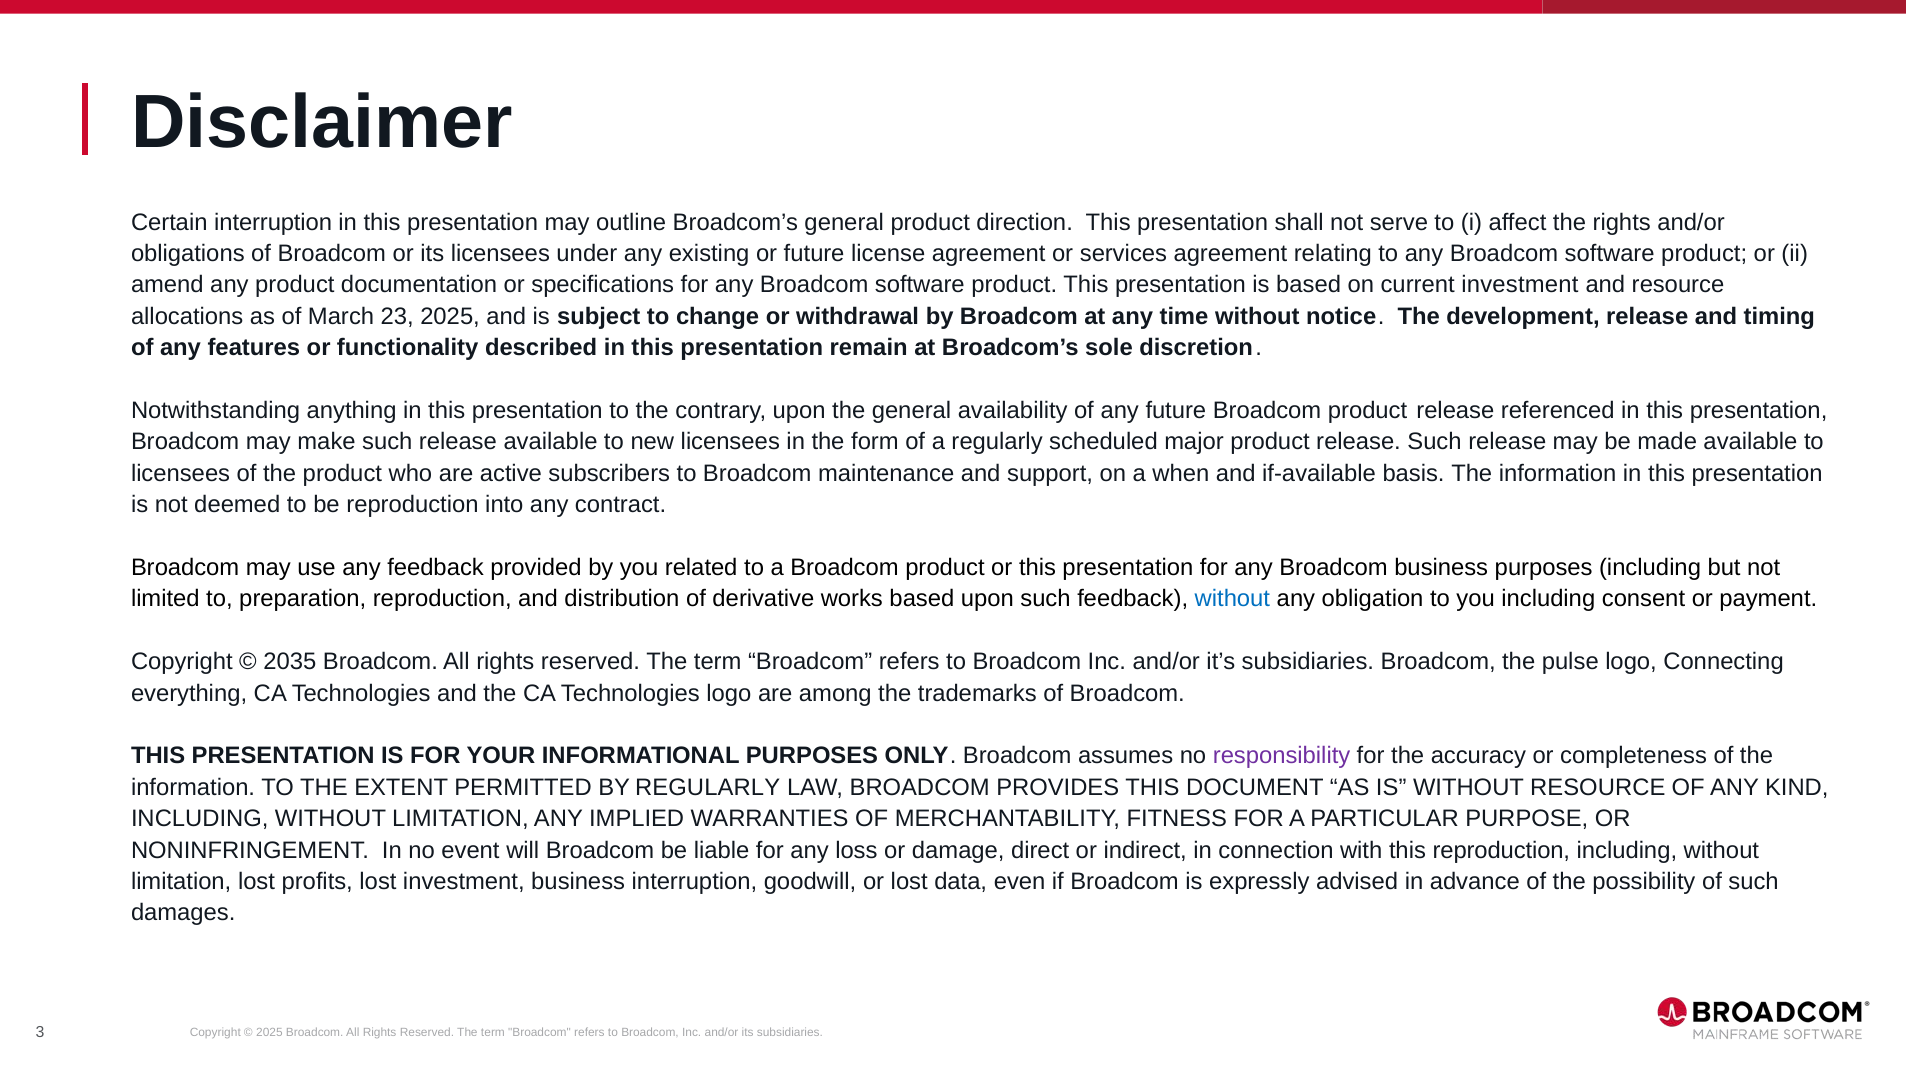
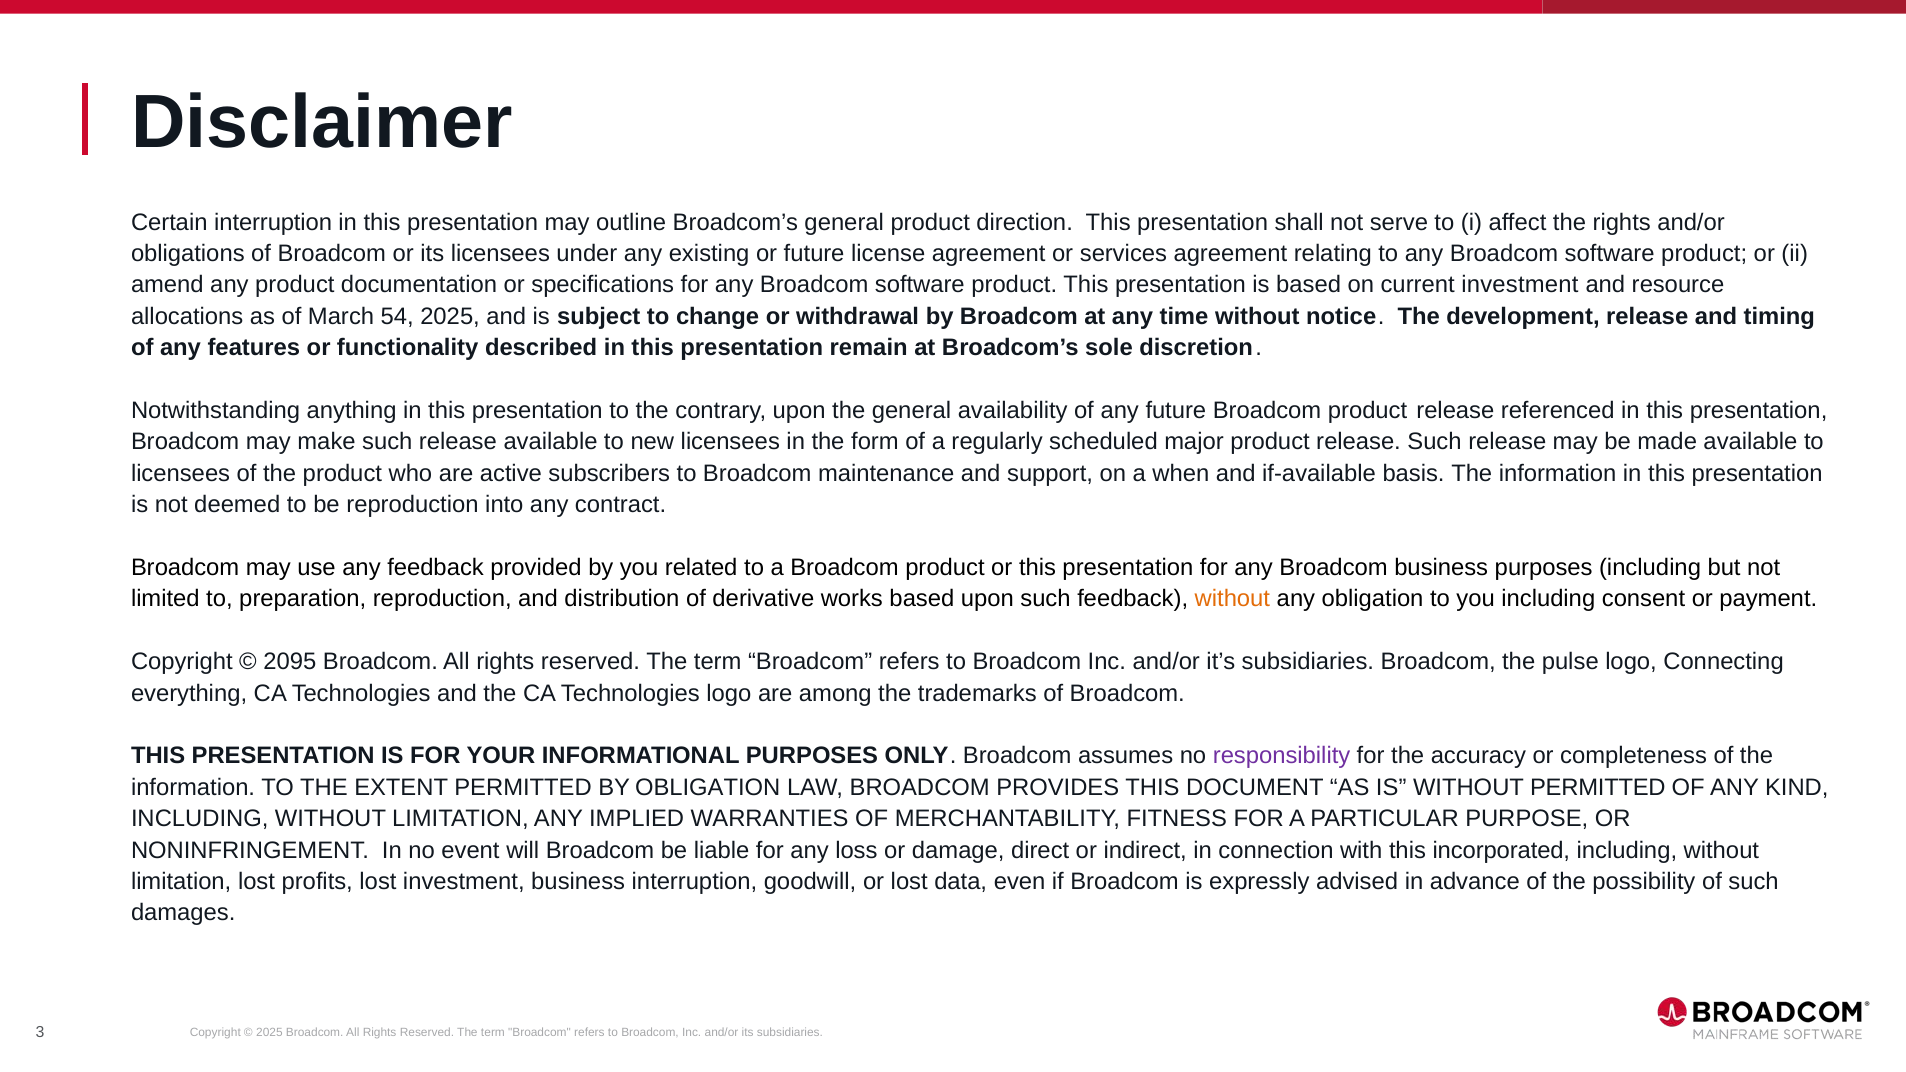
23: 23 -> 54 (397, 317)
without colour: blue -> orange (1232, 599)
2035: 2035 -> 2095 (290, 662)
BY REGULARLY: REGULARLY -> OBLIGATION (708, 788)
WITHOUT RESOURCE: RESOURCE -> PERMITTED (1598, 788)
this reproduction: reproduction -> incorporated (1501, 850)
